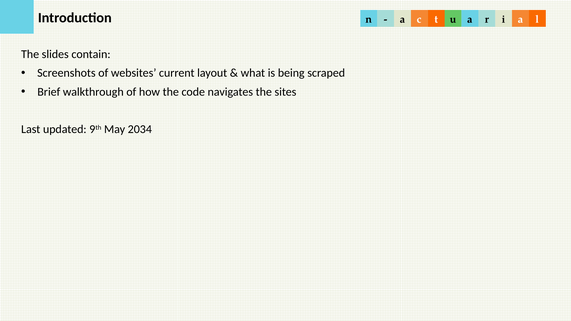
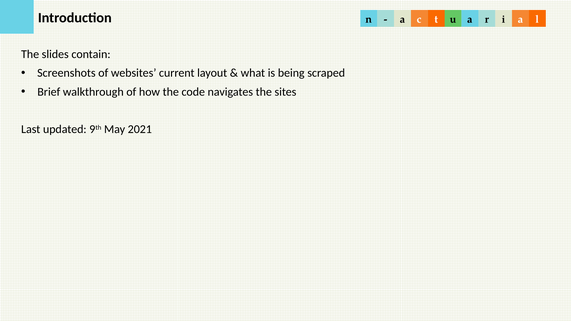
2034: 2034 -> 2021 (140, 129)
